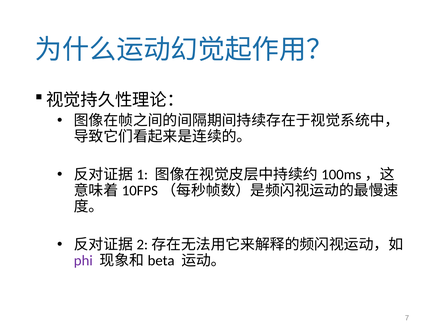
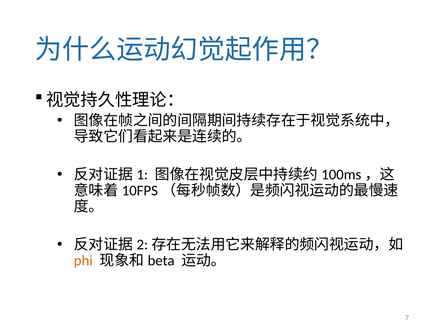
phi colour: purple -> orange (83, 261)
